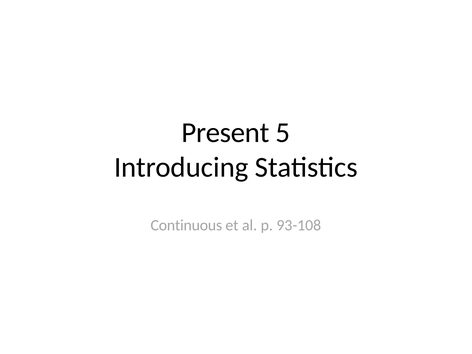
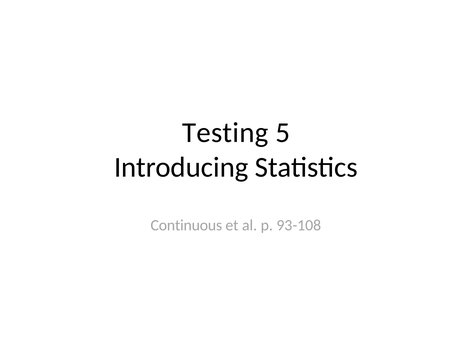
Present: Present -> Testing (225, 133)
